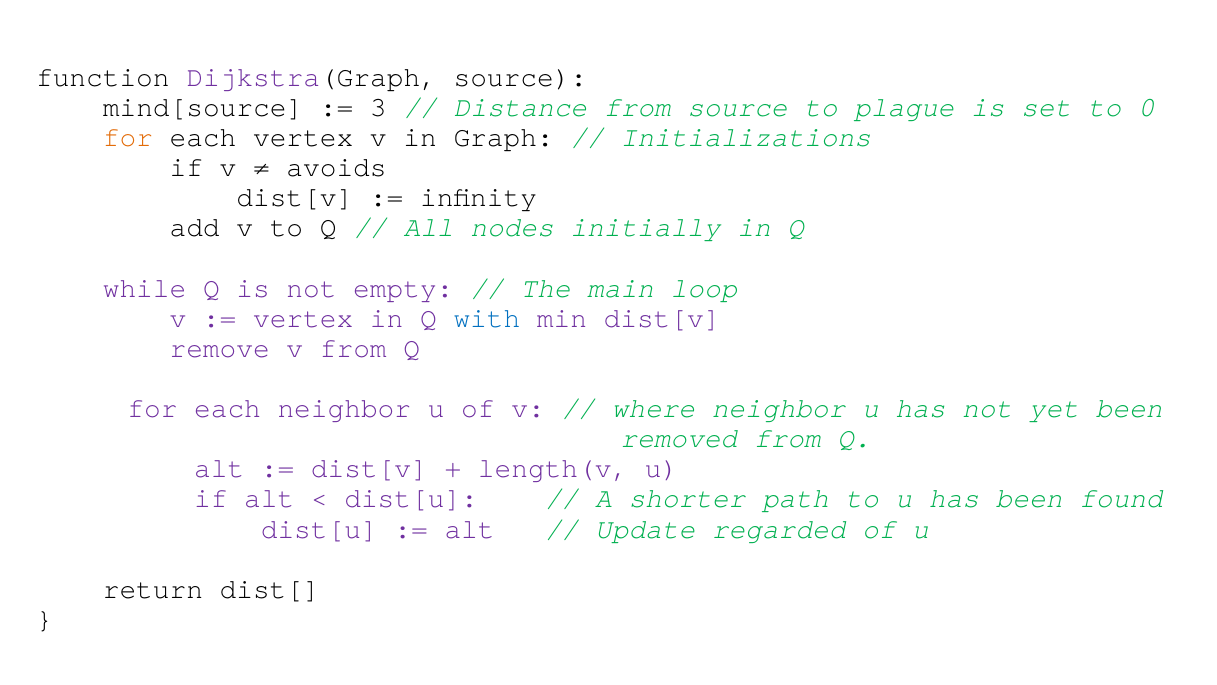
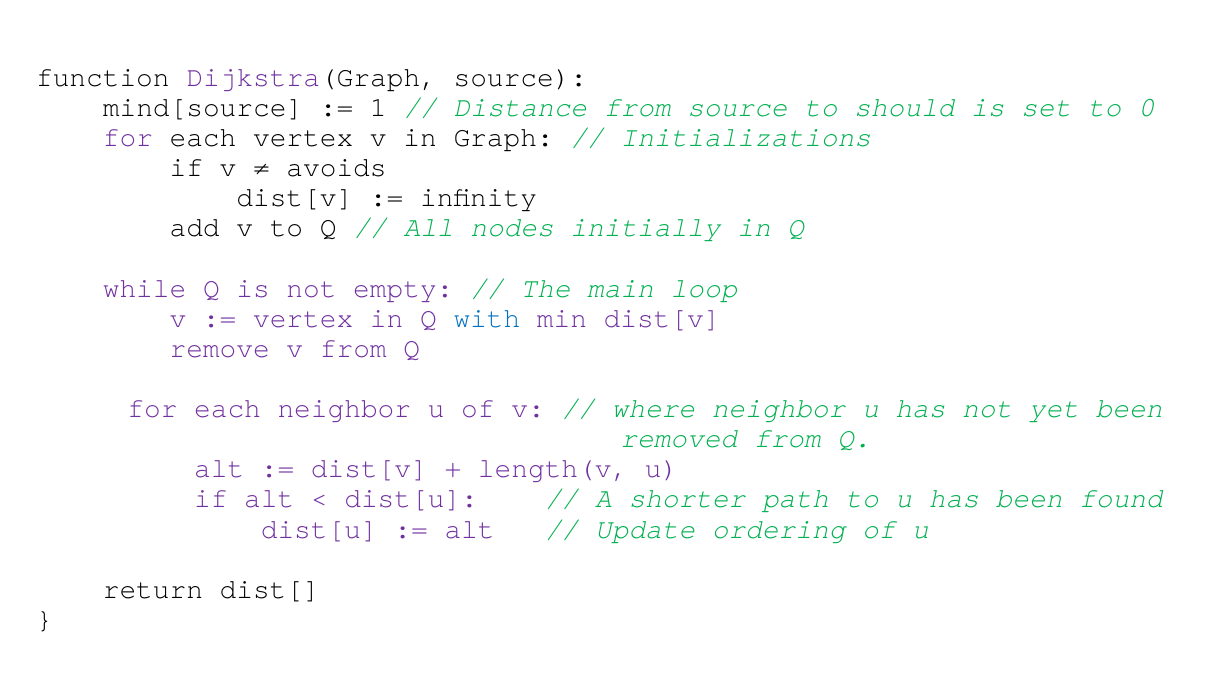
3: 3 -> 1 (378, 107)
plague: plague -> should (904, 107)
for colour: orange -> purple (128, 137)
regarded: regarded -> ordering (779, 529)
